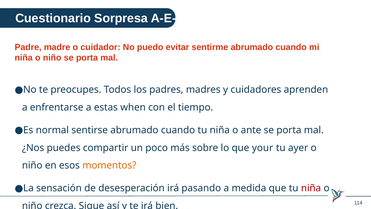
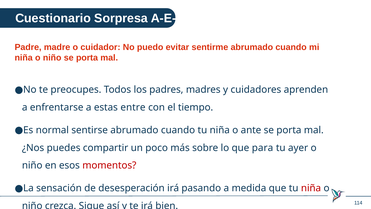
when: when -> entre (133, 107)
your: your -> para (263, 148)
momentos colour: orange -> red (109, 165)
